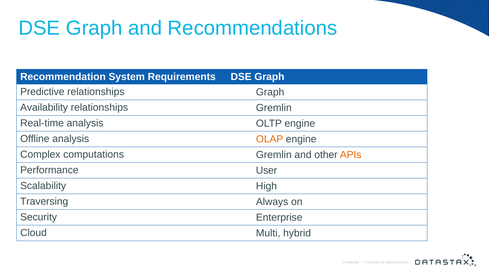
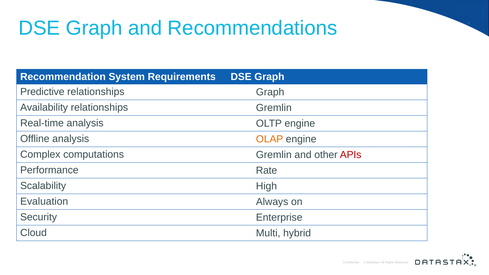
APIs colour: orange -> red (351, 155)
User: User -> Rate (267, 170)
Traversing: Traversing -> Evaluation (44, 202)
